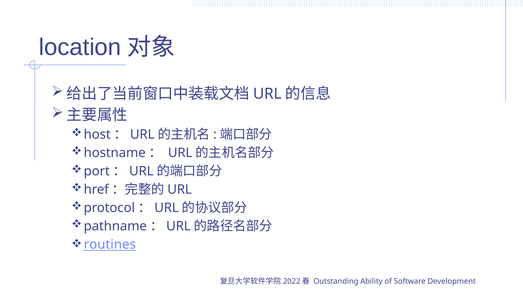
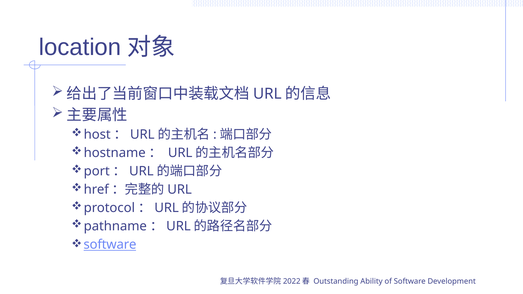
routines: routines -> software (110, 245)
